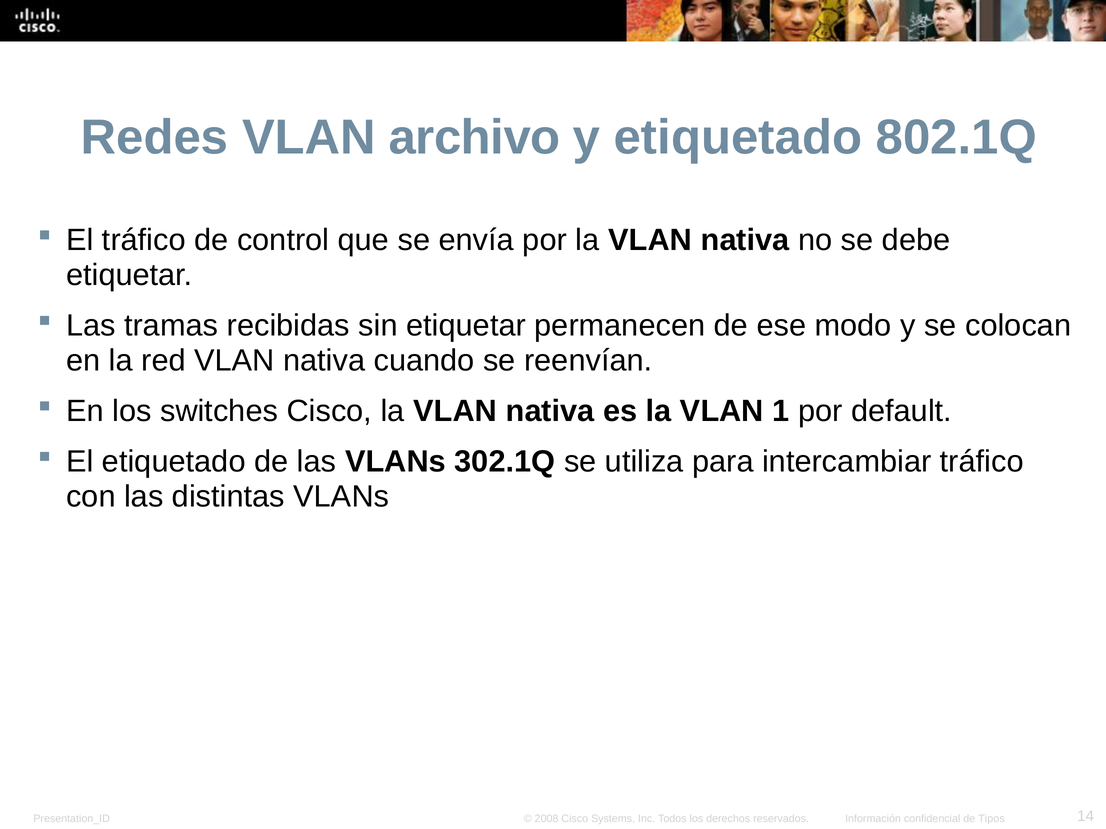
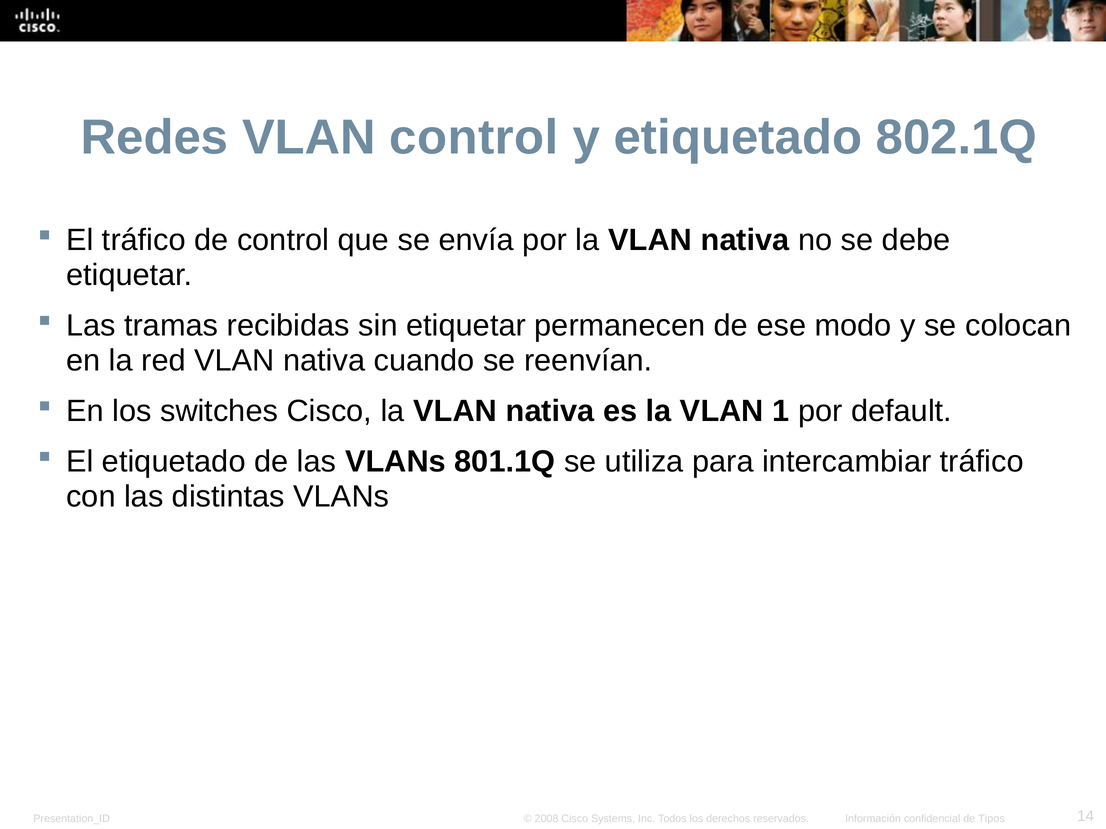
VLAN archivo: archivo -> control (474, 138)
302.1Q: 302.1Q -> 801.1Q (505, 462)
